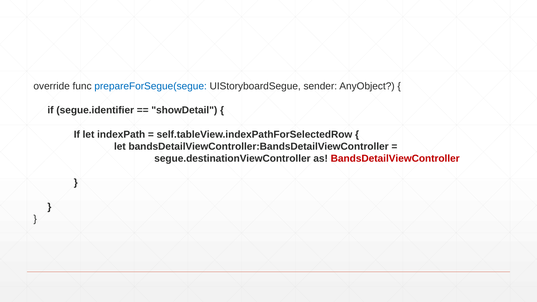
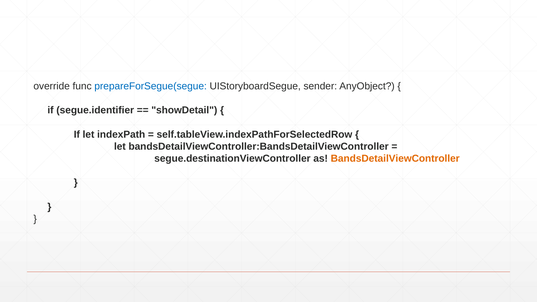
BandsDetailViewController colour: red -> orange (395, 159)
